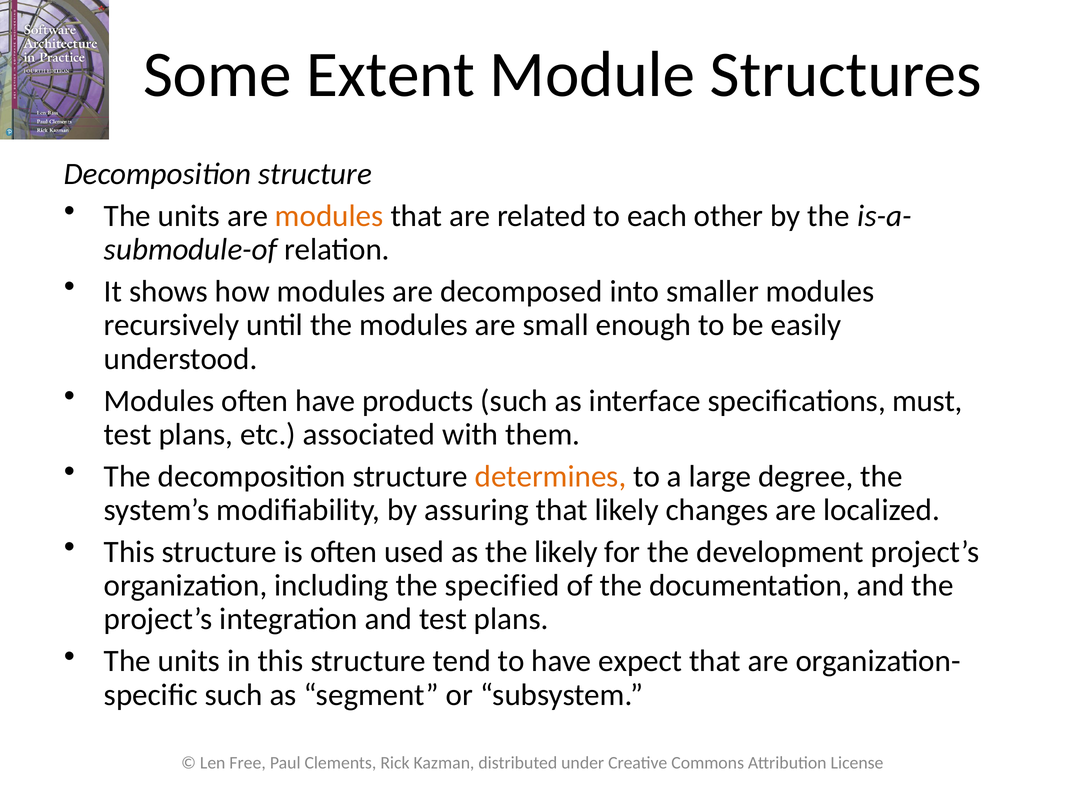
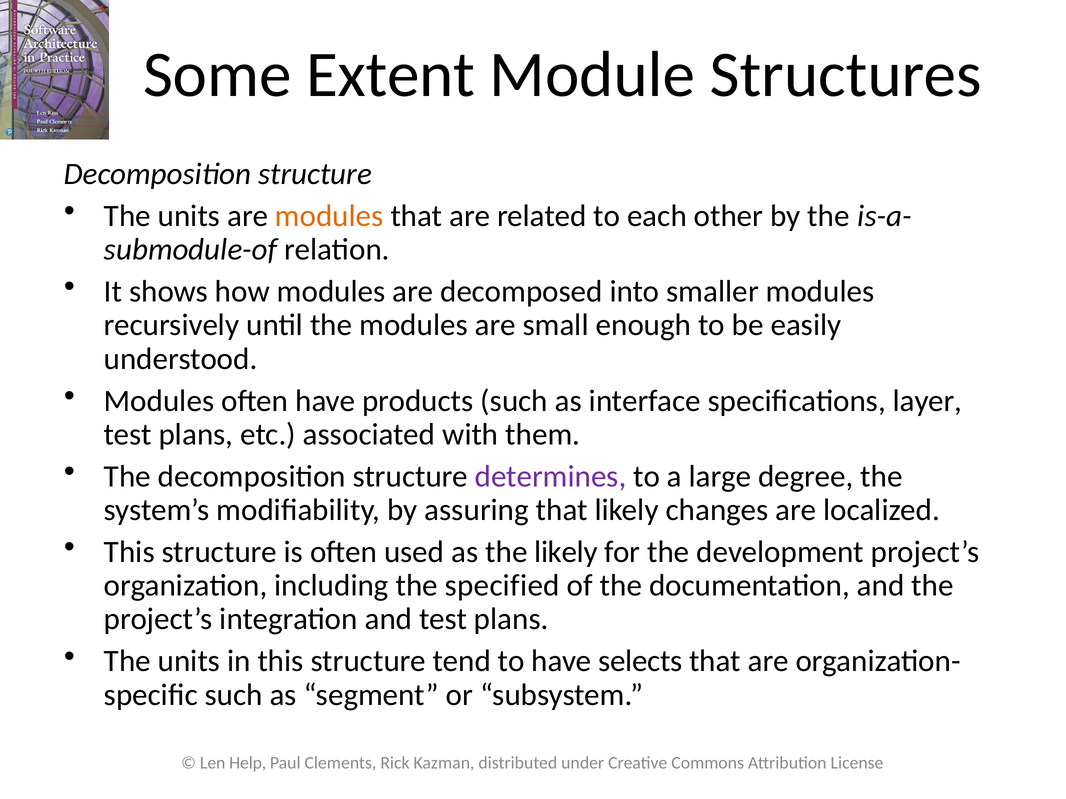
must: must -> layer (927, 401)
determines colour: orange -> purple (551, 477)
expect: expect -> selects (640, 662)
Free: Free -> Help (248, 763)
